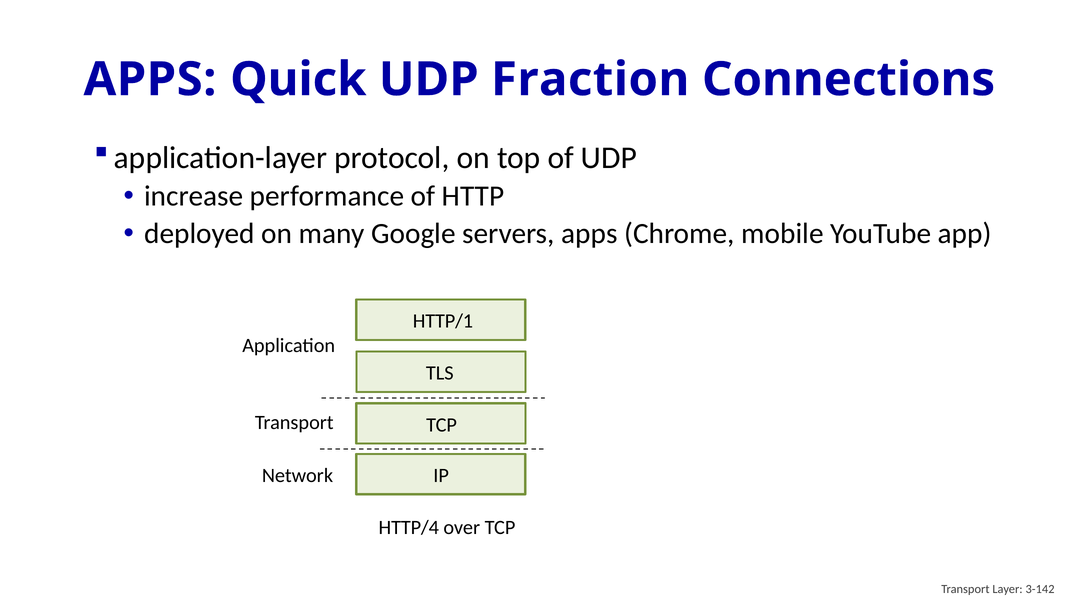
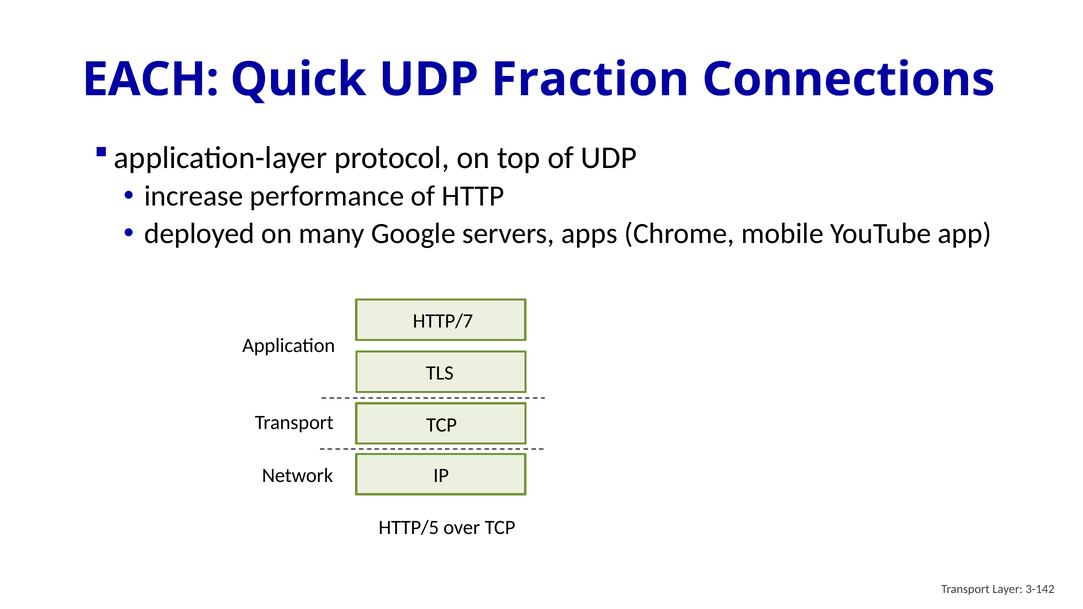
APPS: APPS -> EACH (150, 80)
HTTP/1: HTTP/1 -> HTTP/7 (443, 321)
HTTP/4: HTTP/4 -> HTTP/5 (409, 528)
